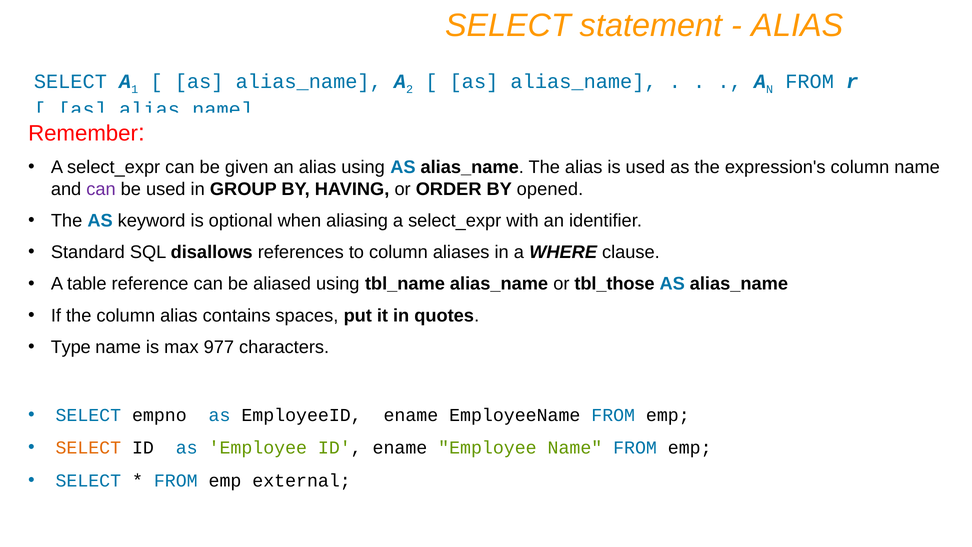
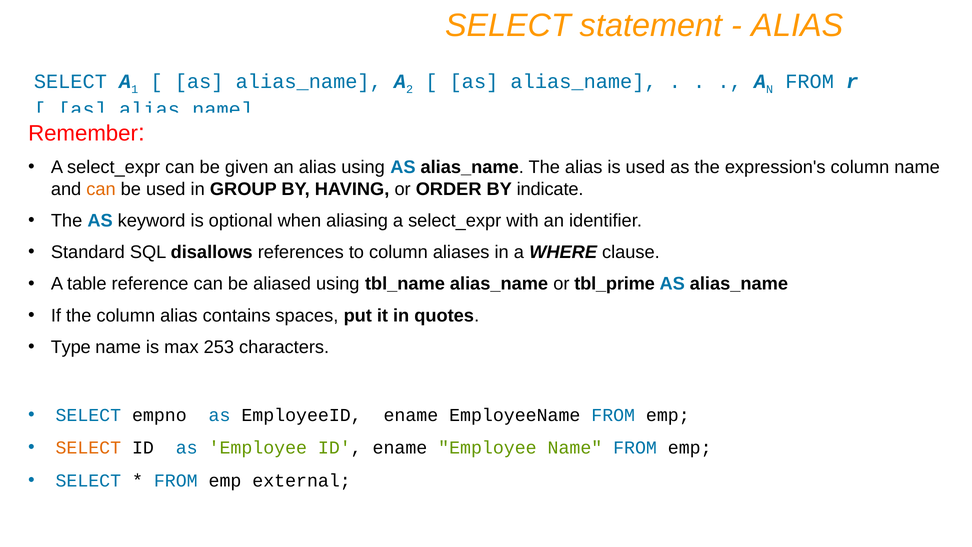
can colour: purple -> orange (101, 189)
opened: opened -> indicate (550, 189)
tbl_those: tbl_those -> tbl_prime (615, 284)
977: 977 -> 253 (219, 347)
